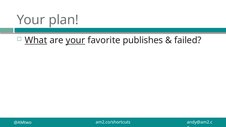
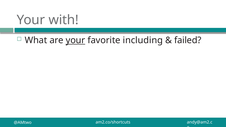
plan: plan -> with (64, 20)
What underline: present -> none (36, 40)
publishes: publishes -> including (143, 40)
